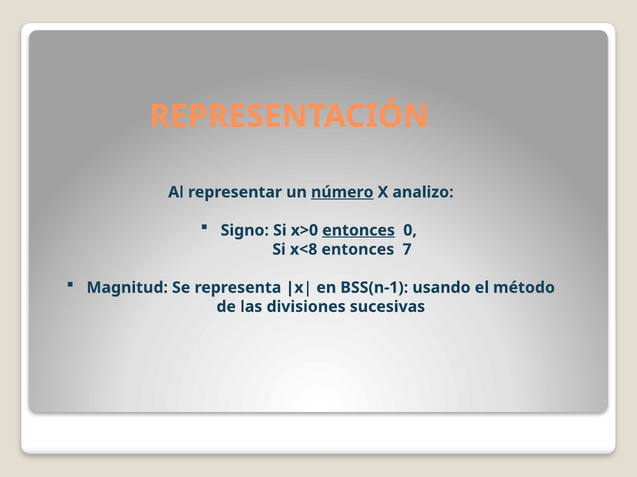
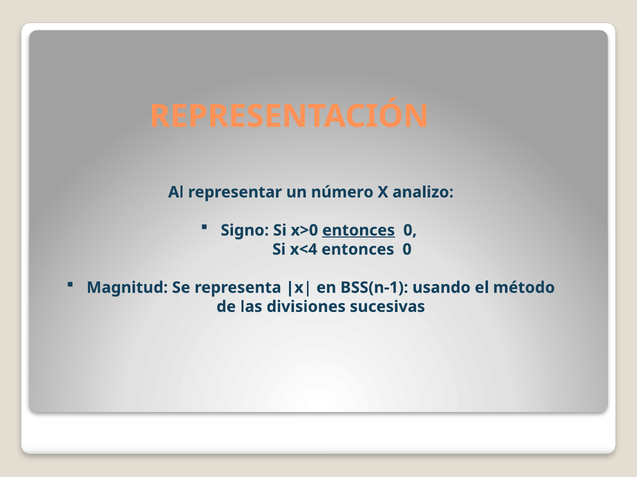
número underline: present -> none (342, 192)
x<8: x<8 -> x<4 (304, 250)
7: 7 -> 0 (407, 250)
